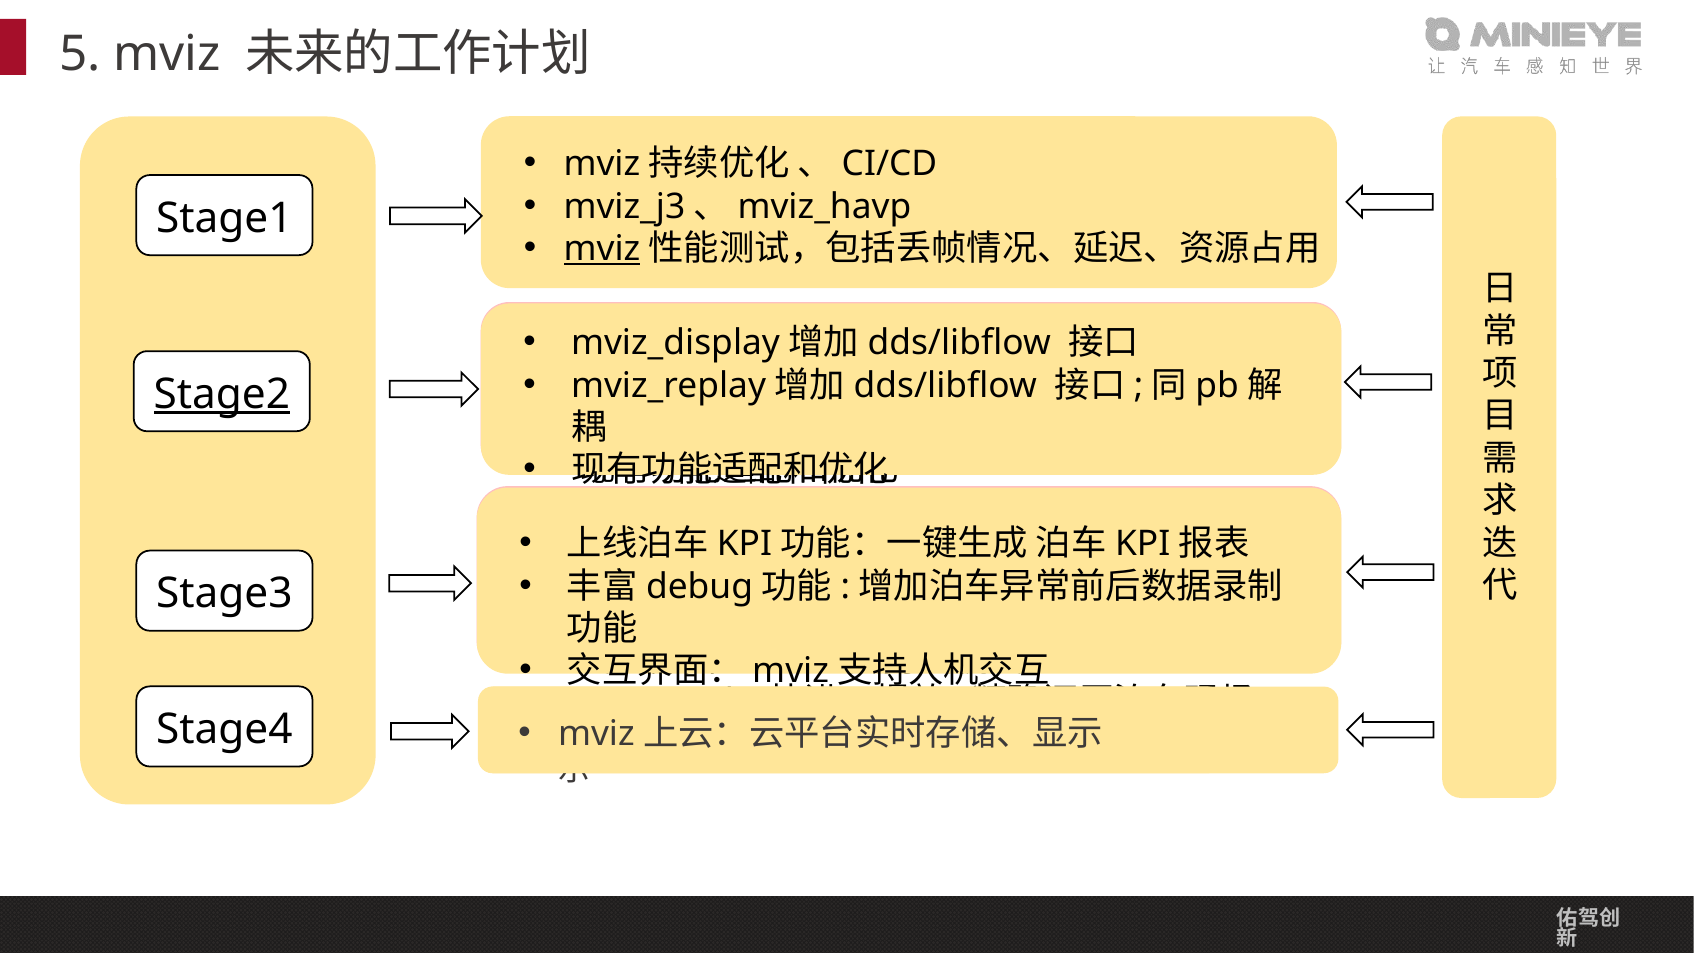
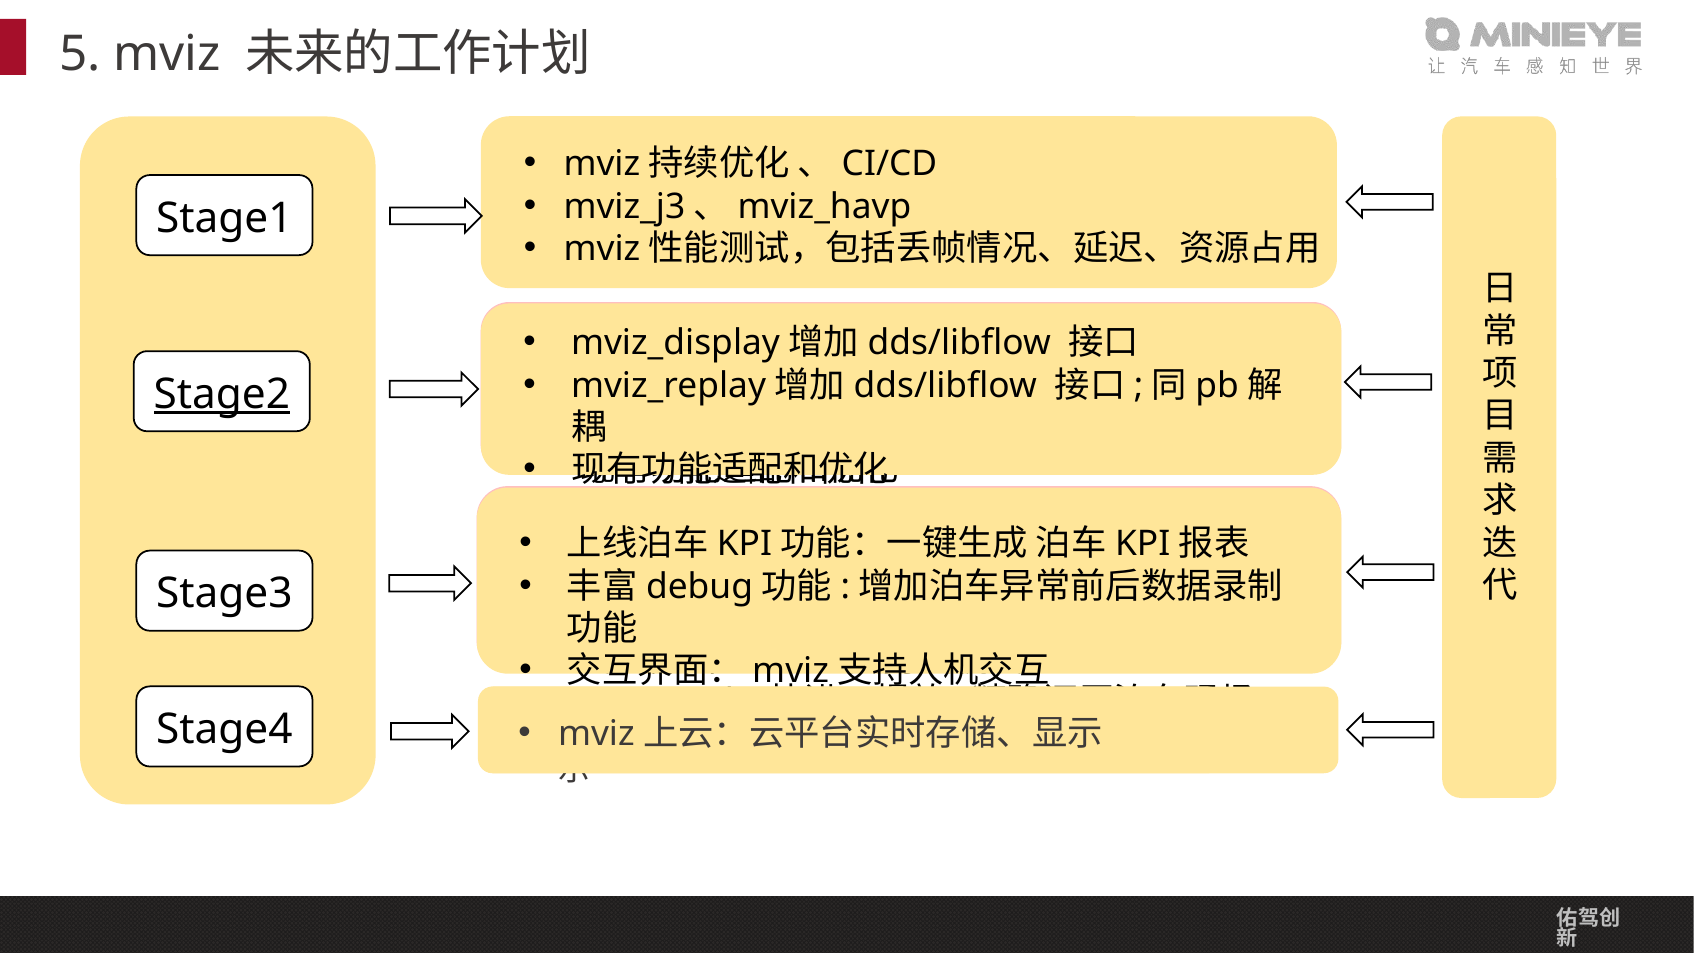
mviz underline: present -> none (602, 249)
